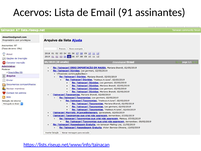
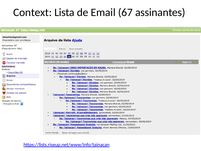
Acervos: Acervos -> Context (33, 12)
91: 91 -> 67 (125, 12)
